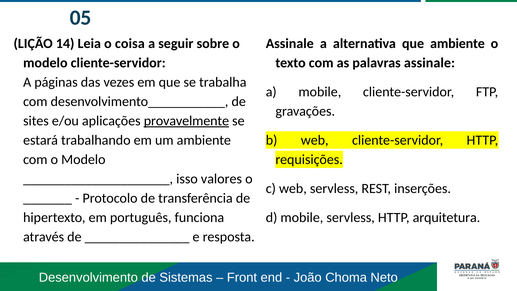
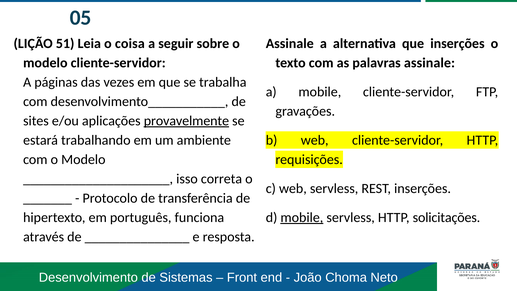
14: 14 -> 51 (65, 43)
que ambiente: ambiente -> inserções (457, 43)
valores: valores -> correta (221, 179)
mobile underline: none -> present (302, 217)
arquitetura: arquitetura -> solicitações (446, 217)
